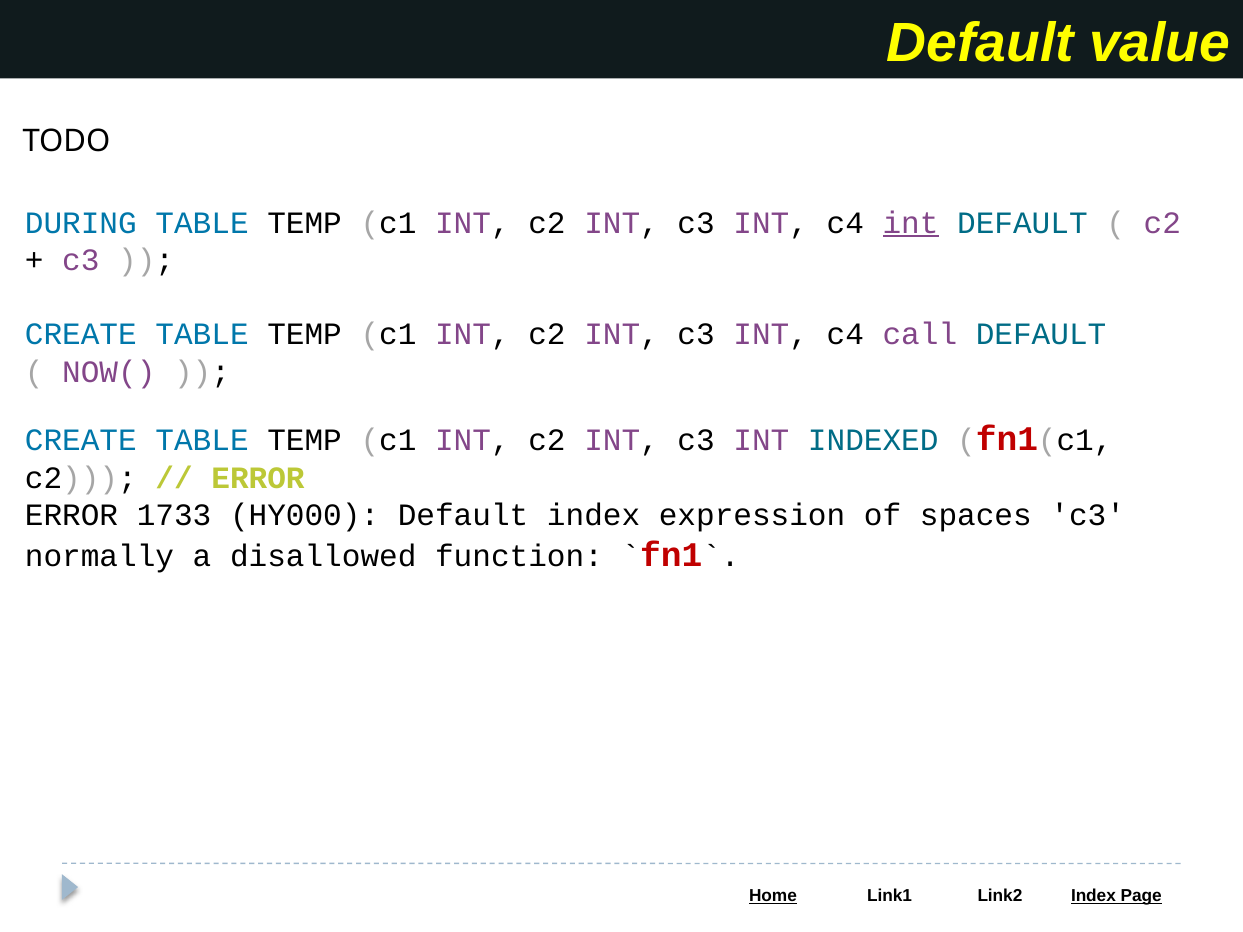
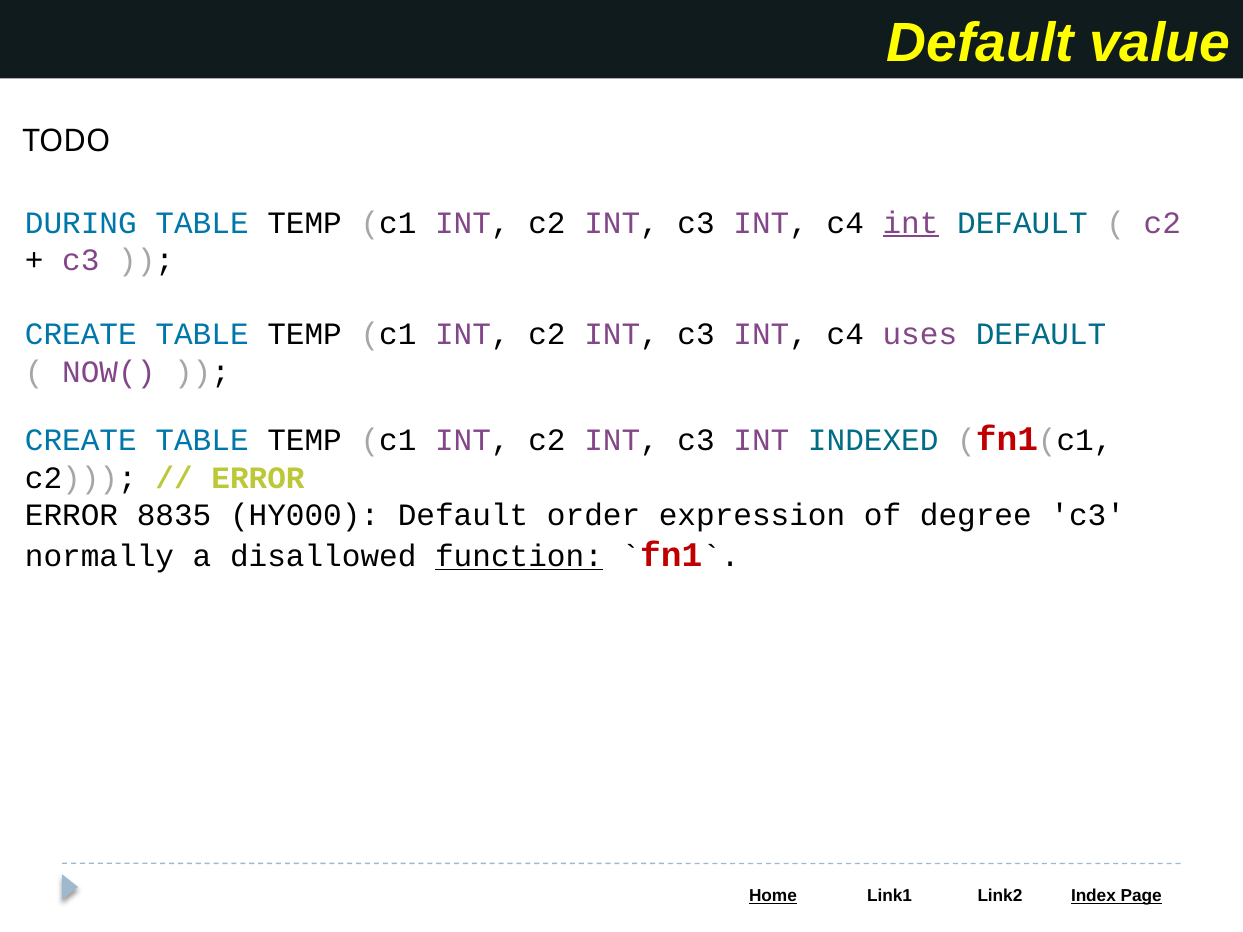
call: call -> uses (920, 335)
1733: 1733 -> 8835 (174, 516)
Default index: index -> order (594, 516)
spaces: spaces -> degree (976, 516)
function underline: none -> present (519, 556)
